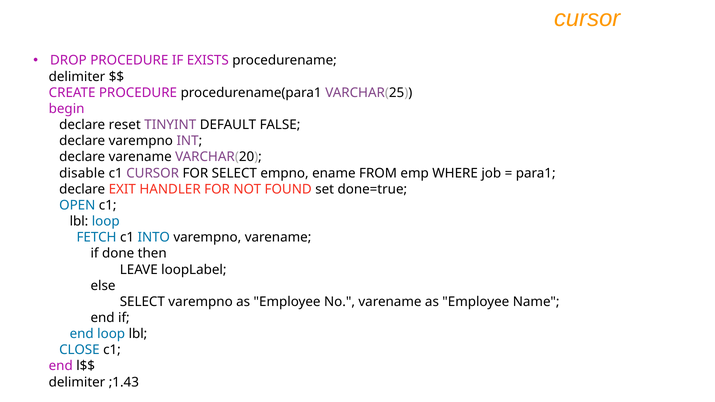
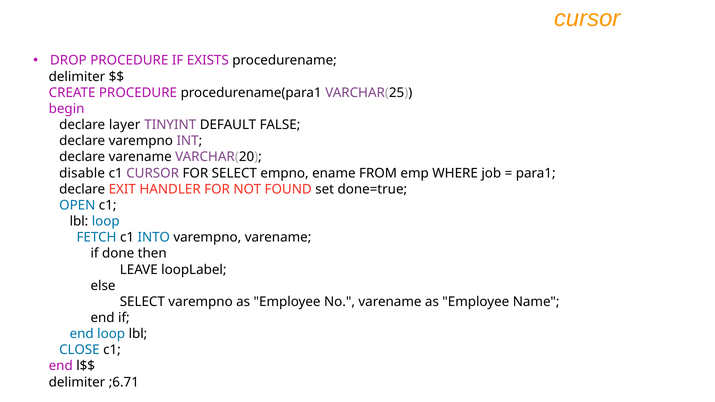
reset: reset -> layer (125, 125)
;1.43: ;1.43 -> ;6.71 (124, 382)
